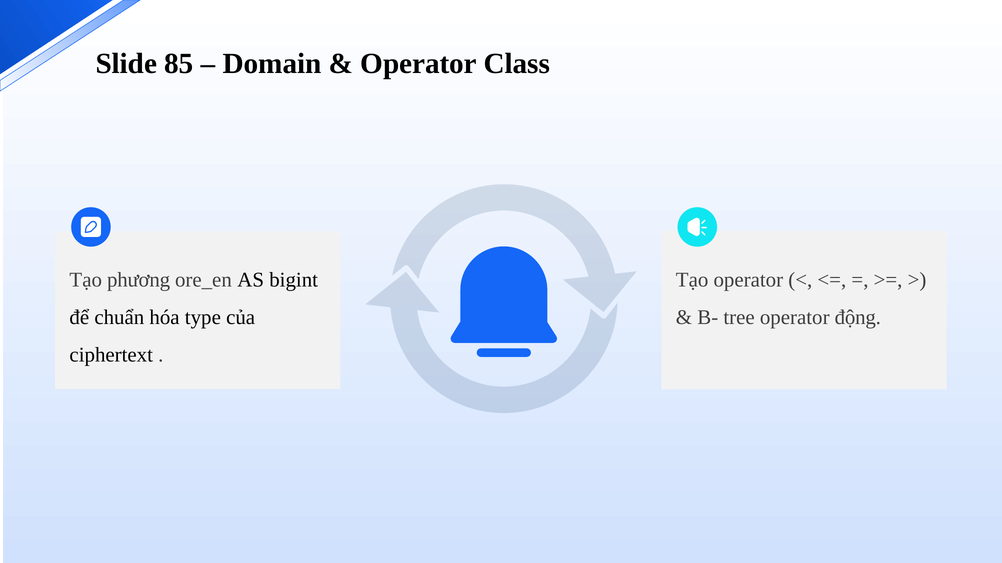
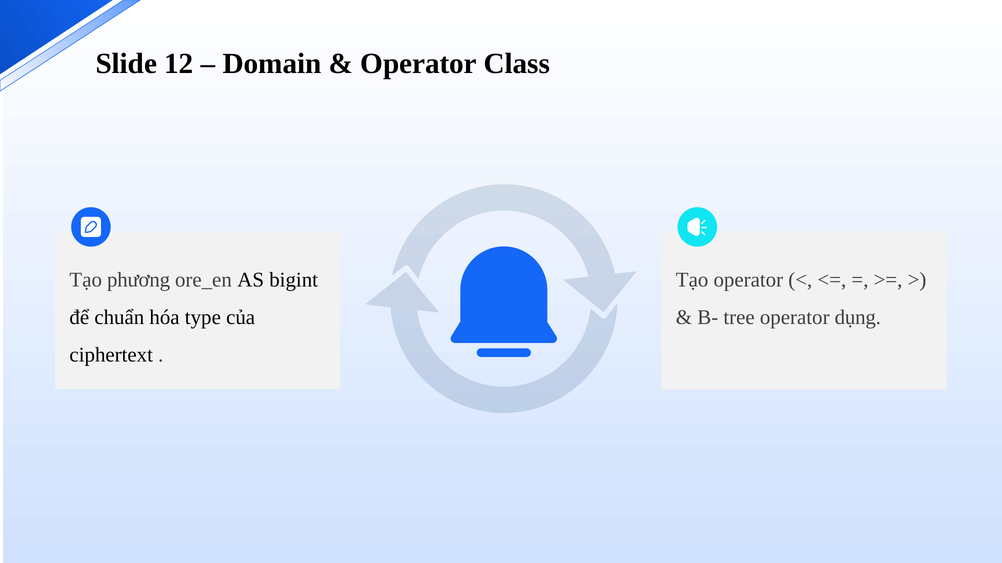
85: 85 -> 12 (179, 64)
động: động -> dụng (858, 318)
